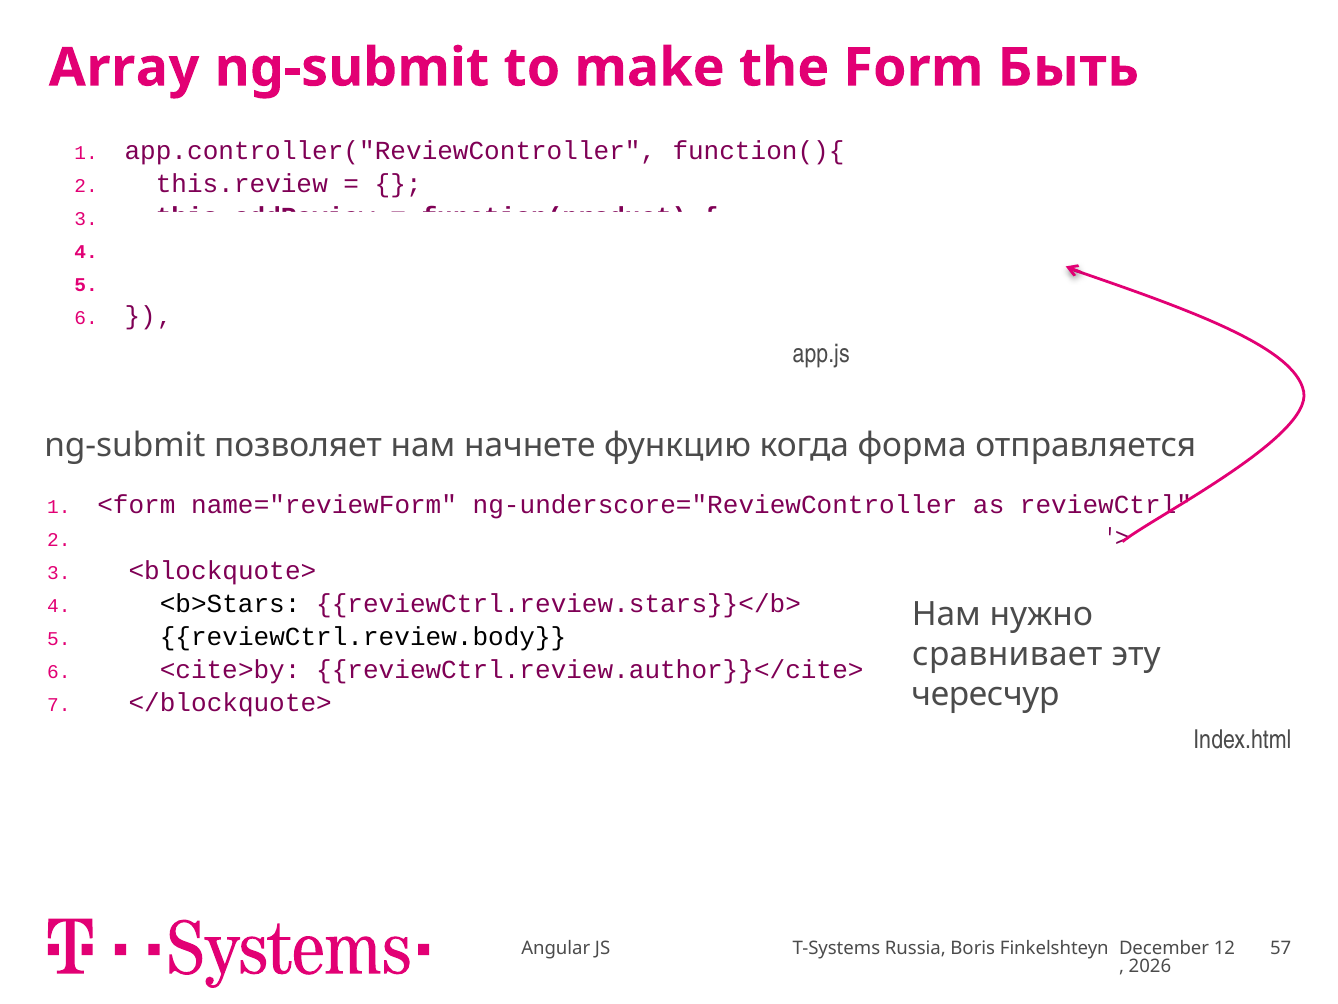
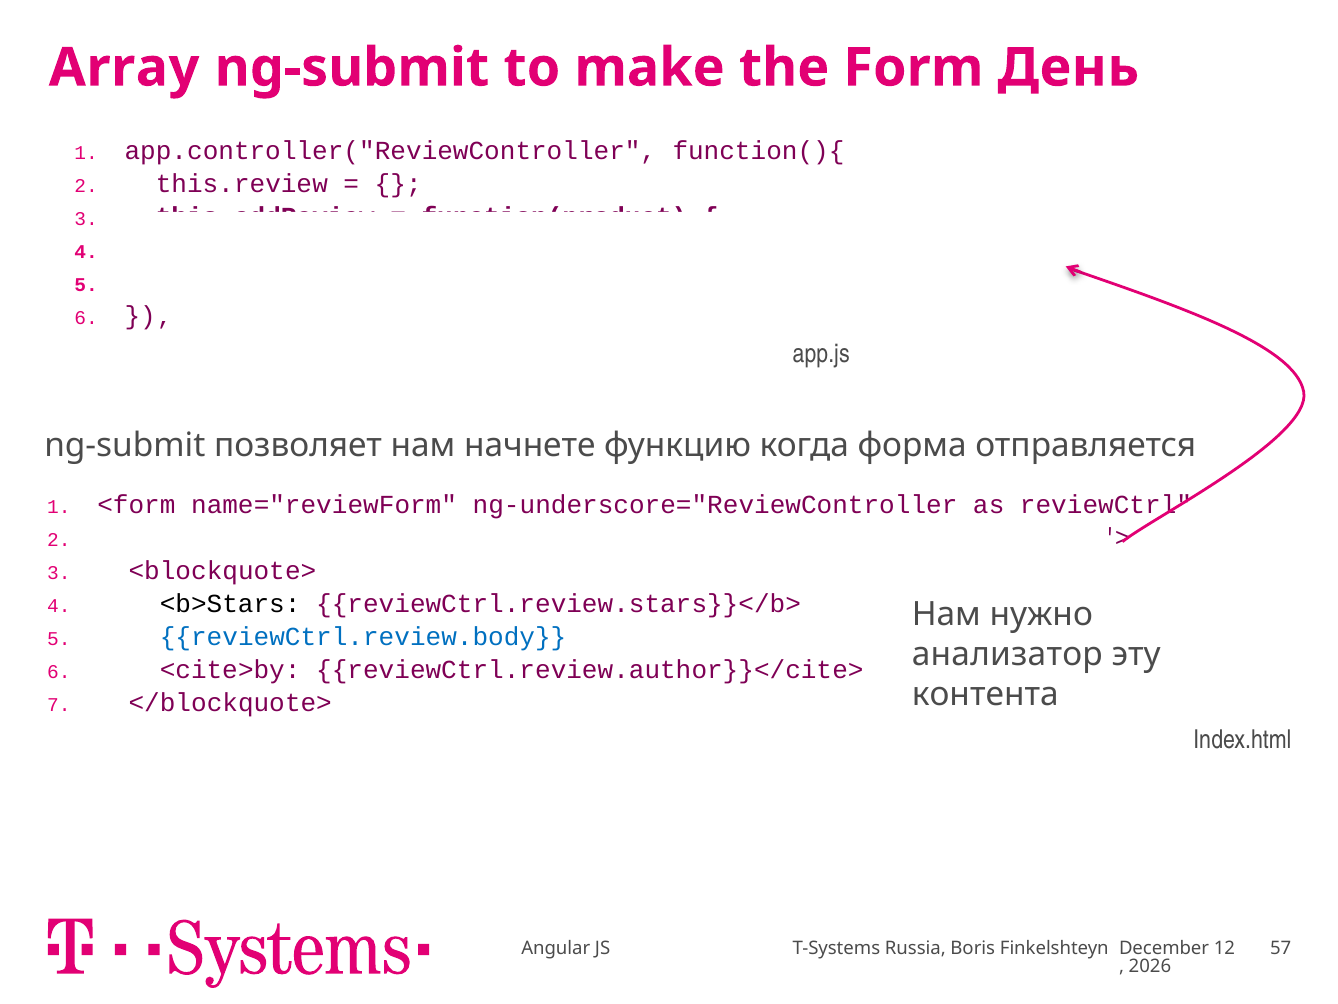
Быть: Быть -> День (1068, 68)
reviewCtrl.review.body colour: black -> blue (363, 637)
сравнивает: сравнивает -> анализатор (1007, 654)
чересчур: чересчур -> контента (985, 694)
